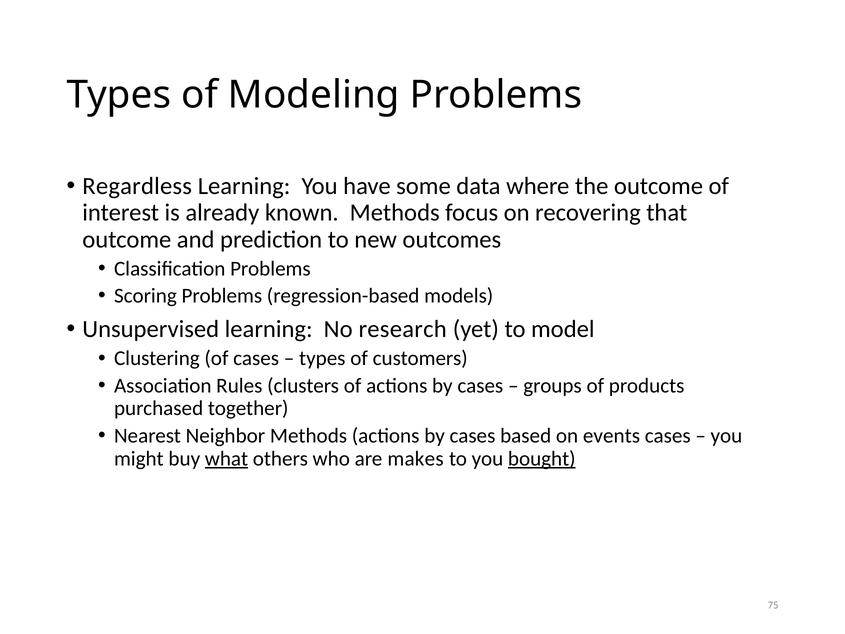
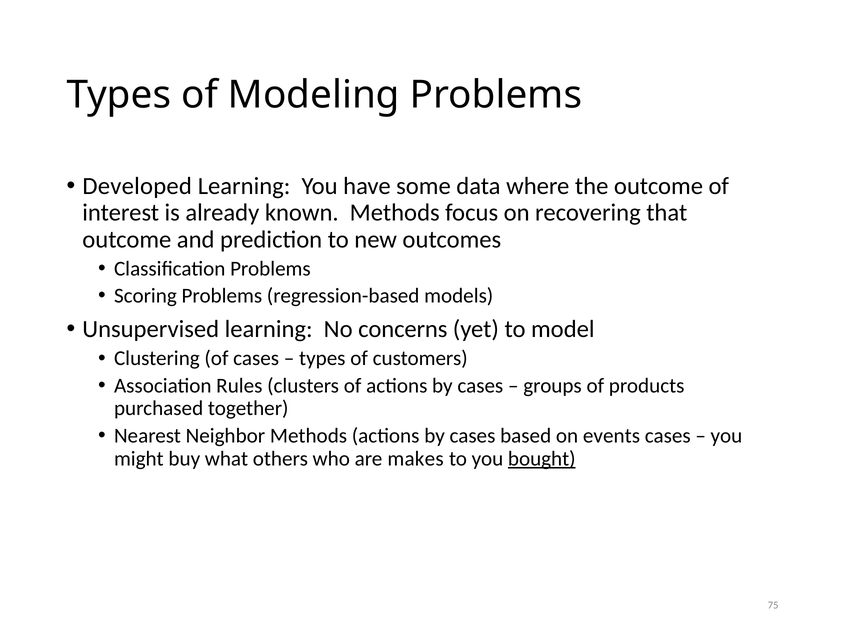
Regardless: Regardless -> Developed (137, 186)
research: research -> concerns (403, 329)
what underline: present -> none (226, 458)
